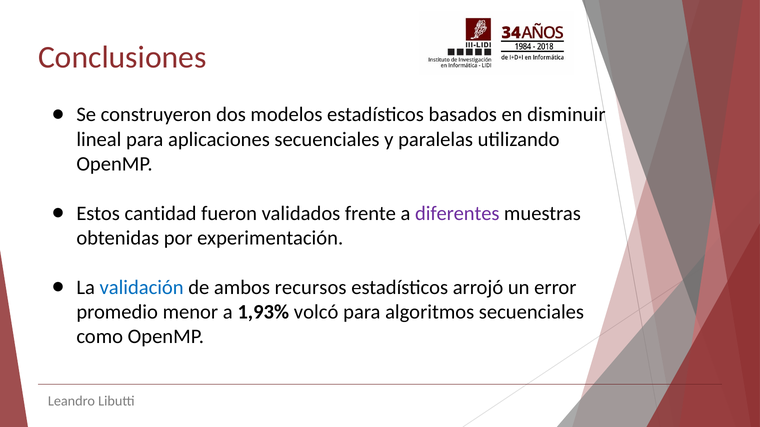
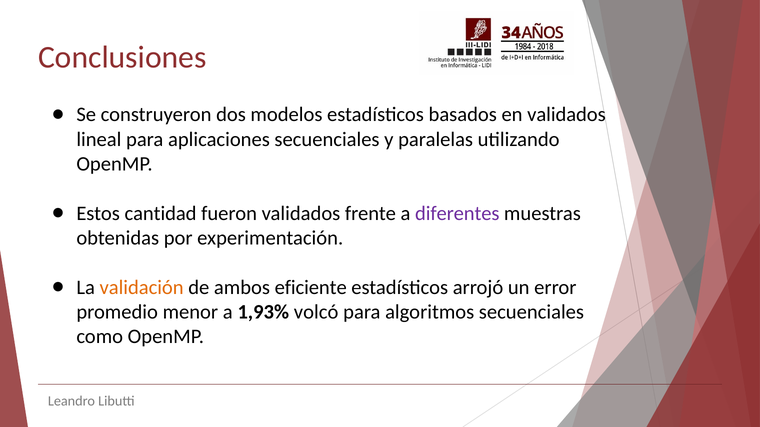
en disminuir: disminuir -> validados (566, 115)
validación colour: blue -> orange (142, 288)
recursos: recursos -> eficiente (311, 288)
